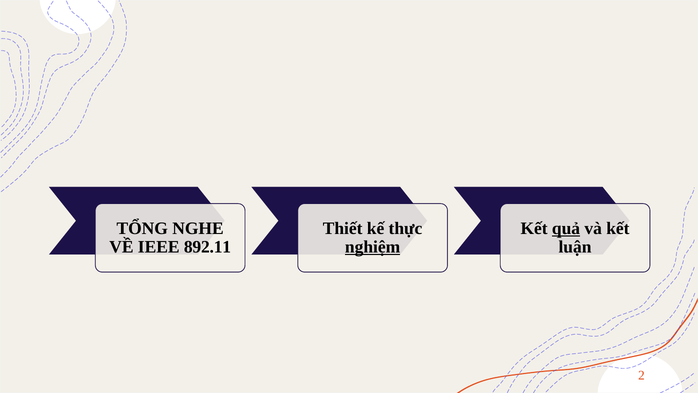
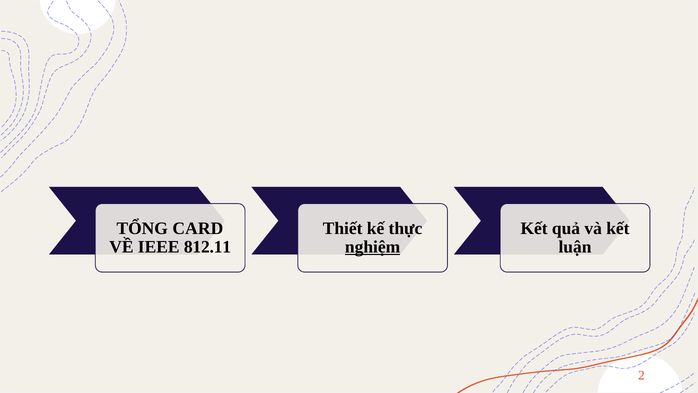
NGHE: NGHE -> CARD (198, 228)
quả underline: present -> none (566, 228)
892.11: 892.11 -> 812.11 (208, 247)
